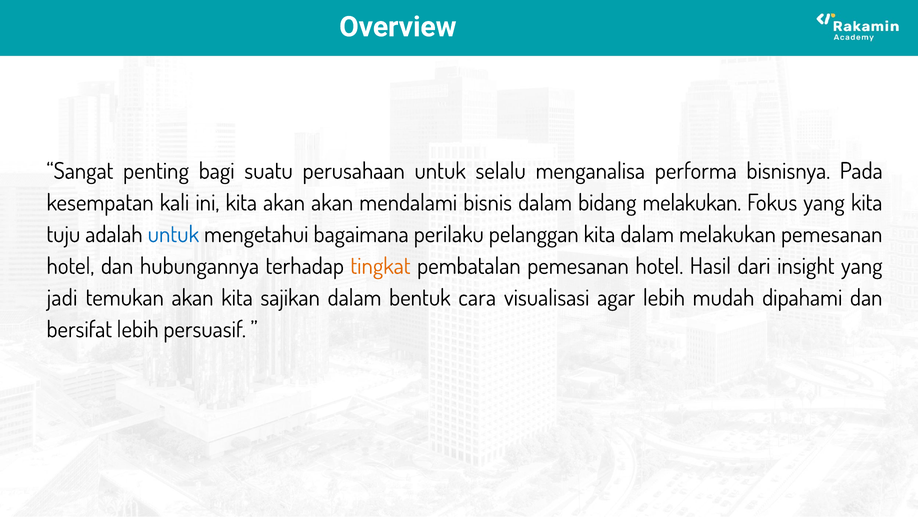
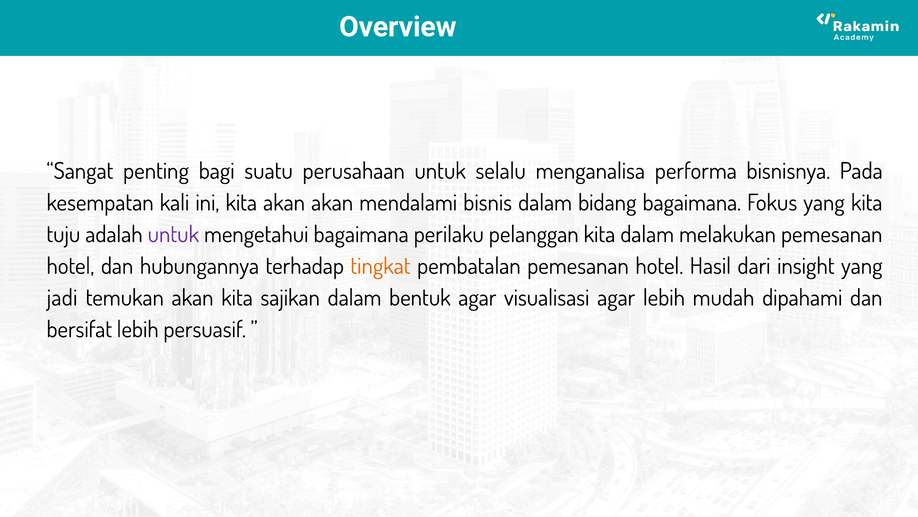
bidang melakukan: melakukan -> bagaimana (692, 203)
untuk colour: blue -> purple (173, 234)
bentuk cara: cara -> agar (477, 298)
